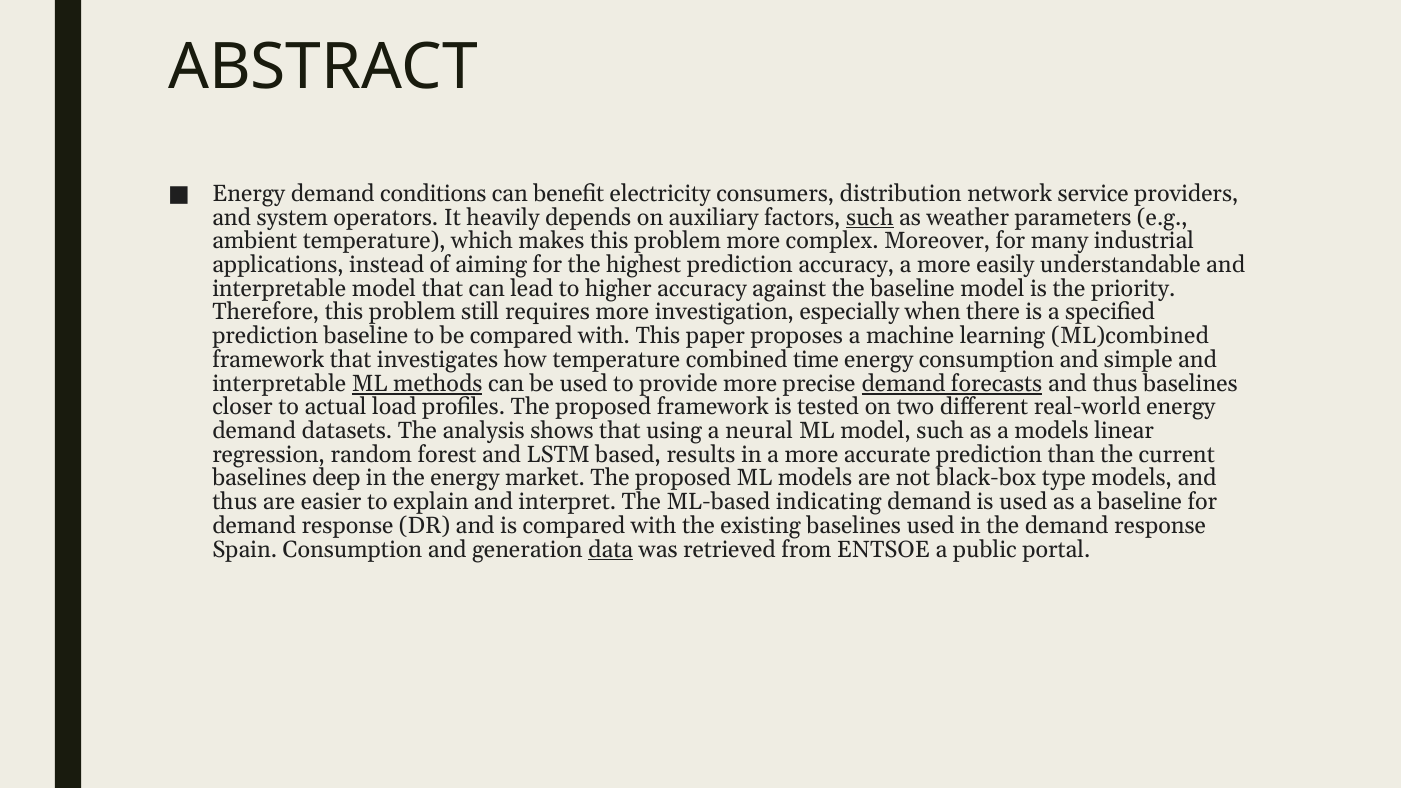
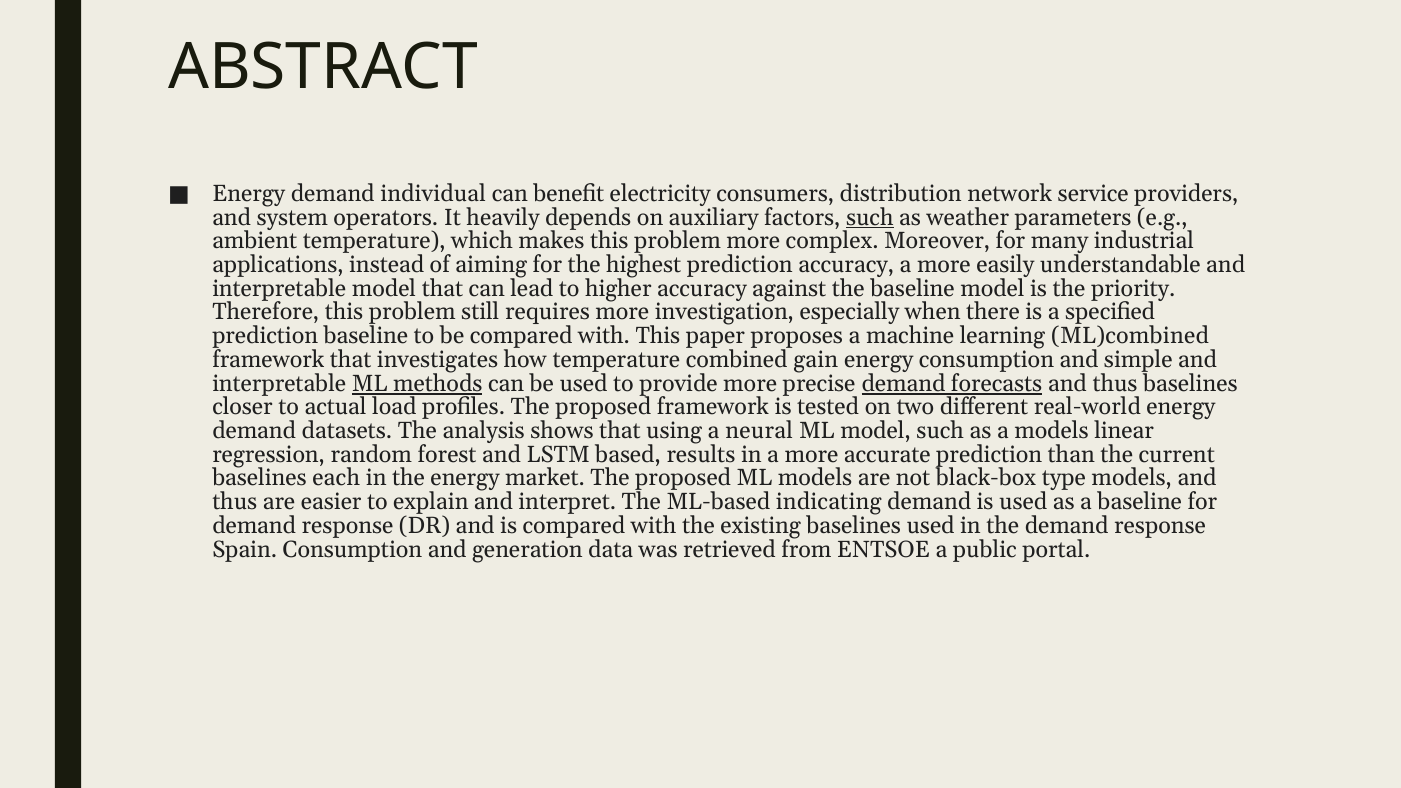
conditions: conditions -> individual (433, 194)
time: time -> gain (816, 360)
deep: deep -> each (336, 478)
data underline: present -> none (611, 549)
